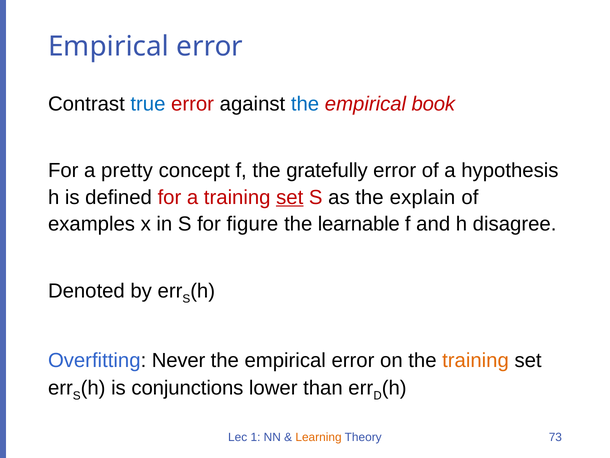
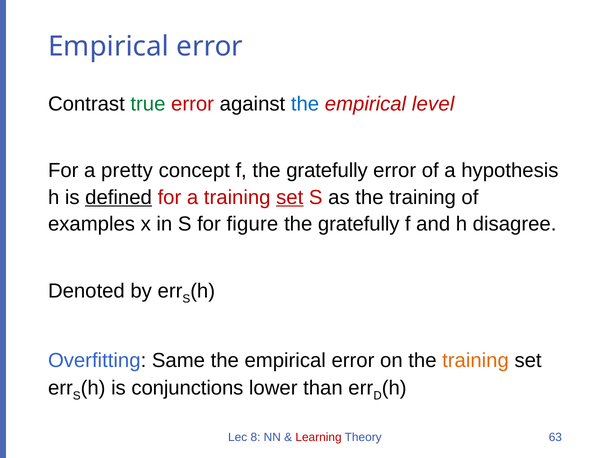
true colour: blue -> green (148, 104)
book: book -> level (433, 104)
defined underline: none -> present (119, 197)
as the explain: explain -> training (423, 197)
learnable: learnable -> gratefully (359, 224)
Never: Never -> Same (178, 360)
1: 1 -> 8 (255, 437)
Learning colour: orange -> red (319, 437)
73: 73 -> 63 (555, 437)
